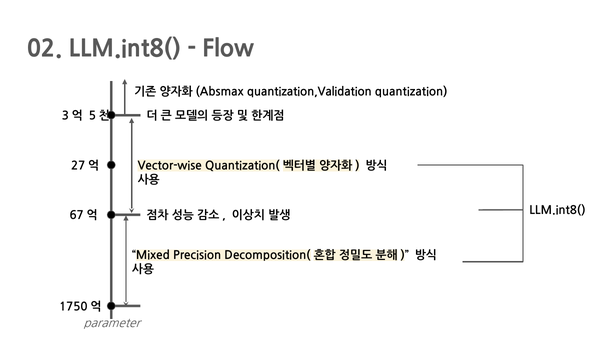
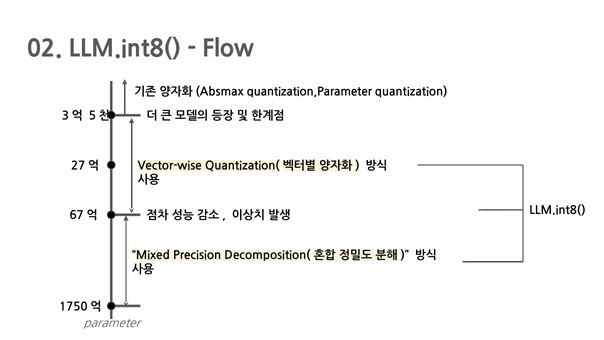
quantization,Validation: quantization,Validation -> quantization,Parameter (309, 92)
